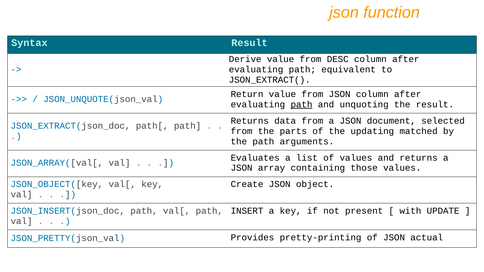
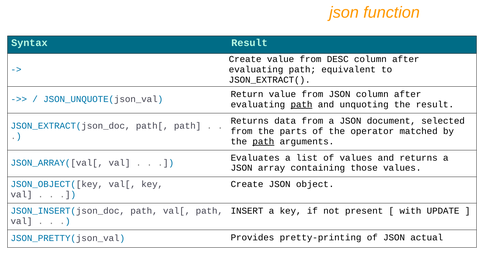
Derive: Derive -> Create (245, 59)
updating: updating -> operator (372, 131)
path underline: none -> present (263, 141)
